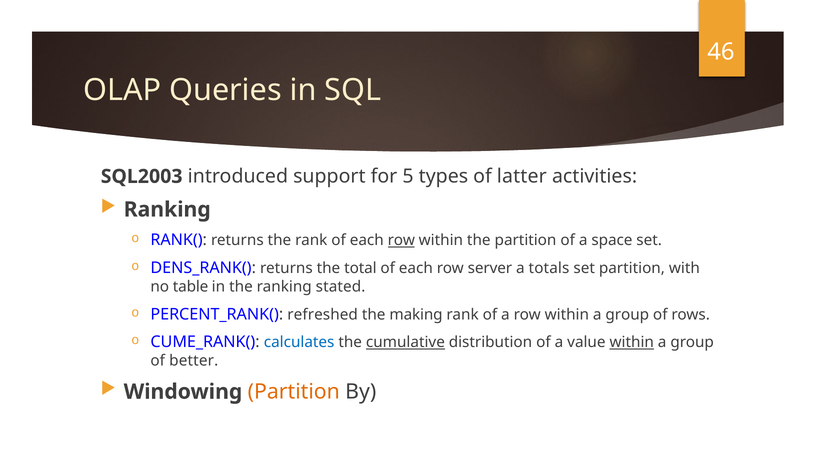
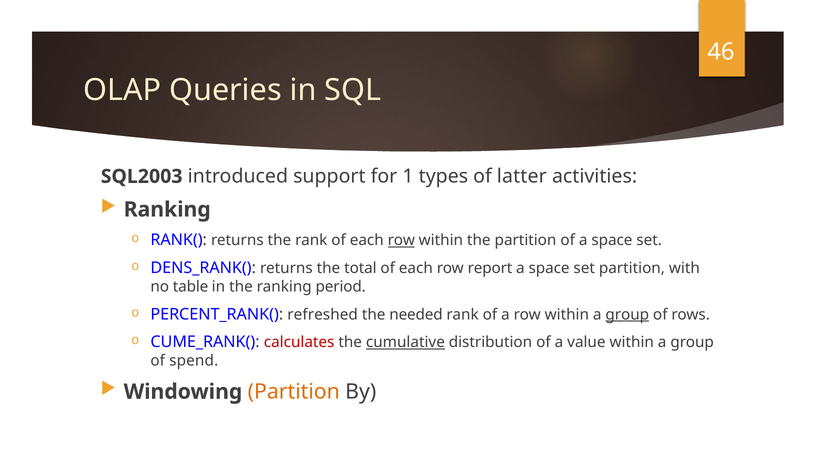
5: 5 -> 1 (408, 176)
server: server -> report (490, 268)
totals: totals -> space (549, 268)
stated: stated -> period (341, 287)
making: making -> needed (416, 314)
group underline: none -> present (627, 314)
calculates colour: blue -> red (299, 342)
within underline: present -> none (632, 342)
better: better -> spend (194, 361)
